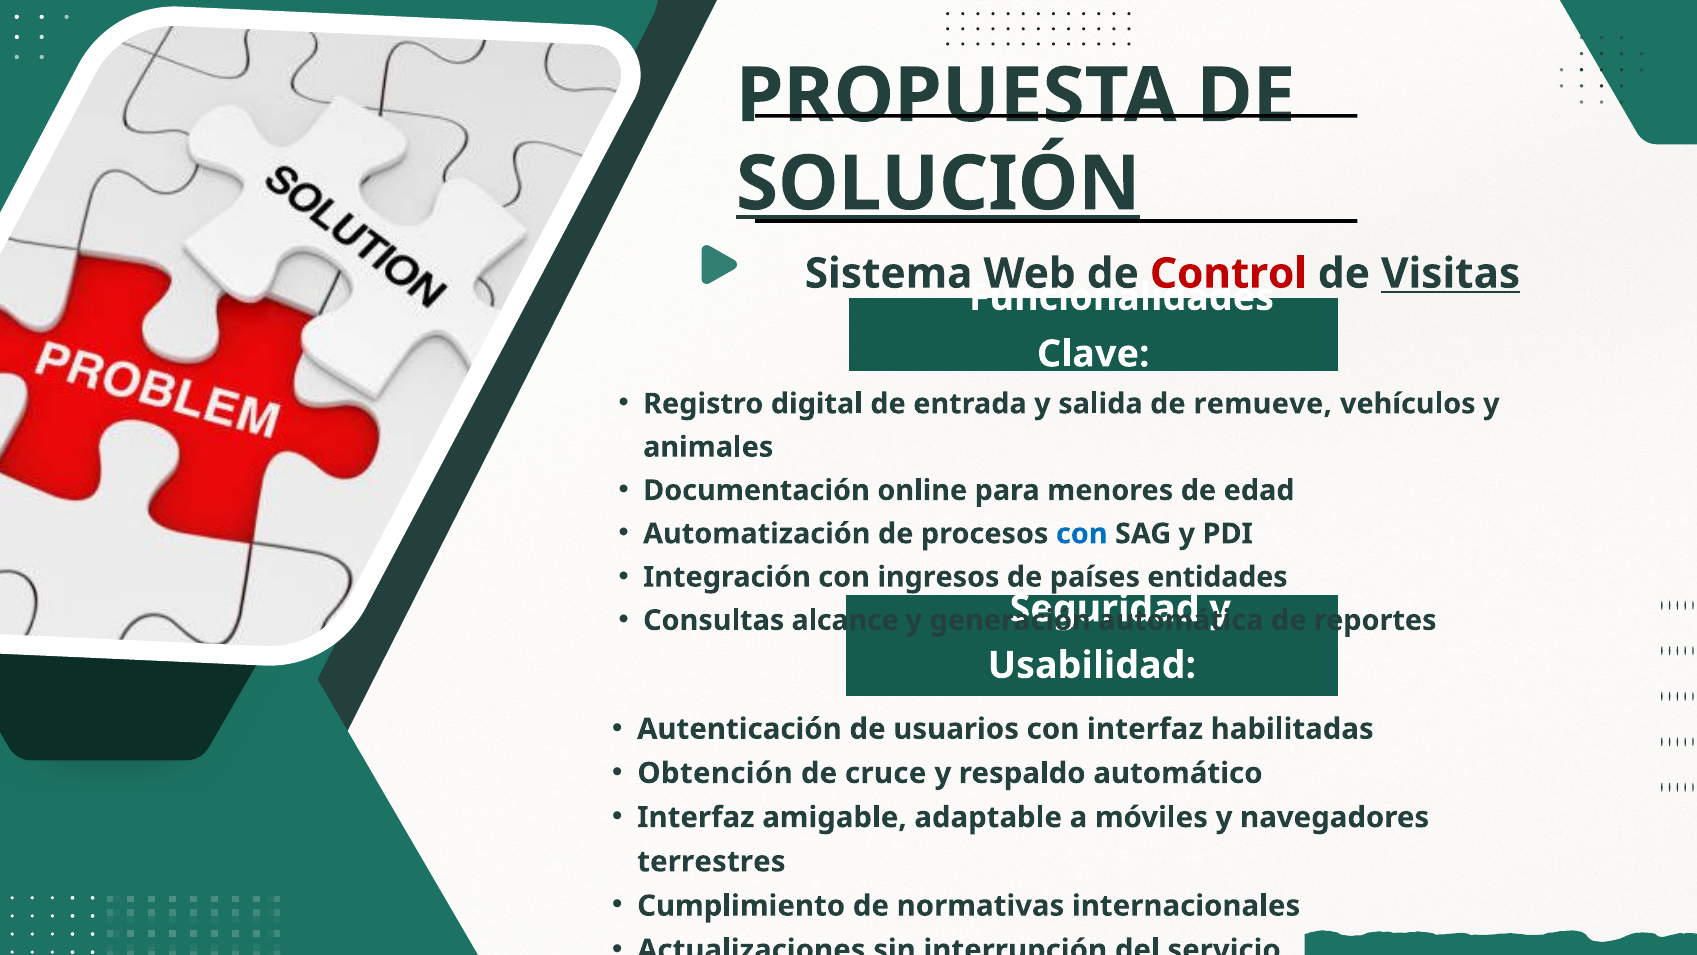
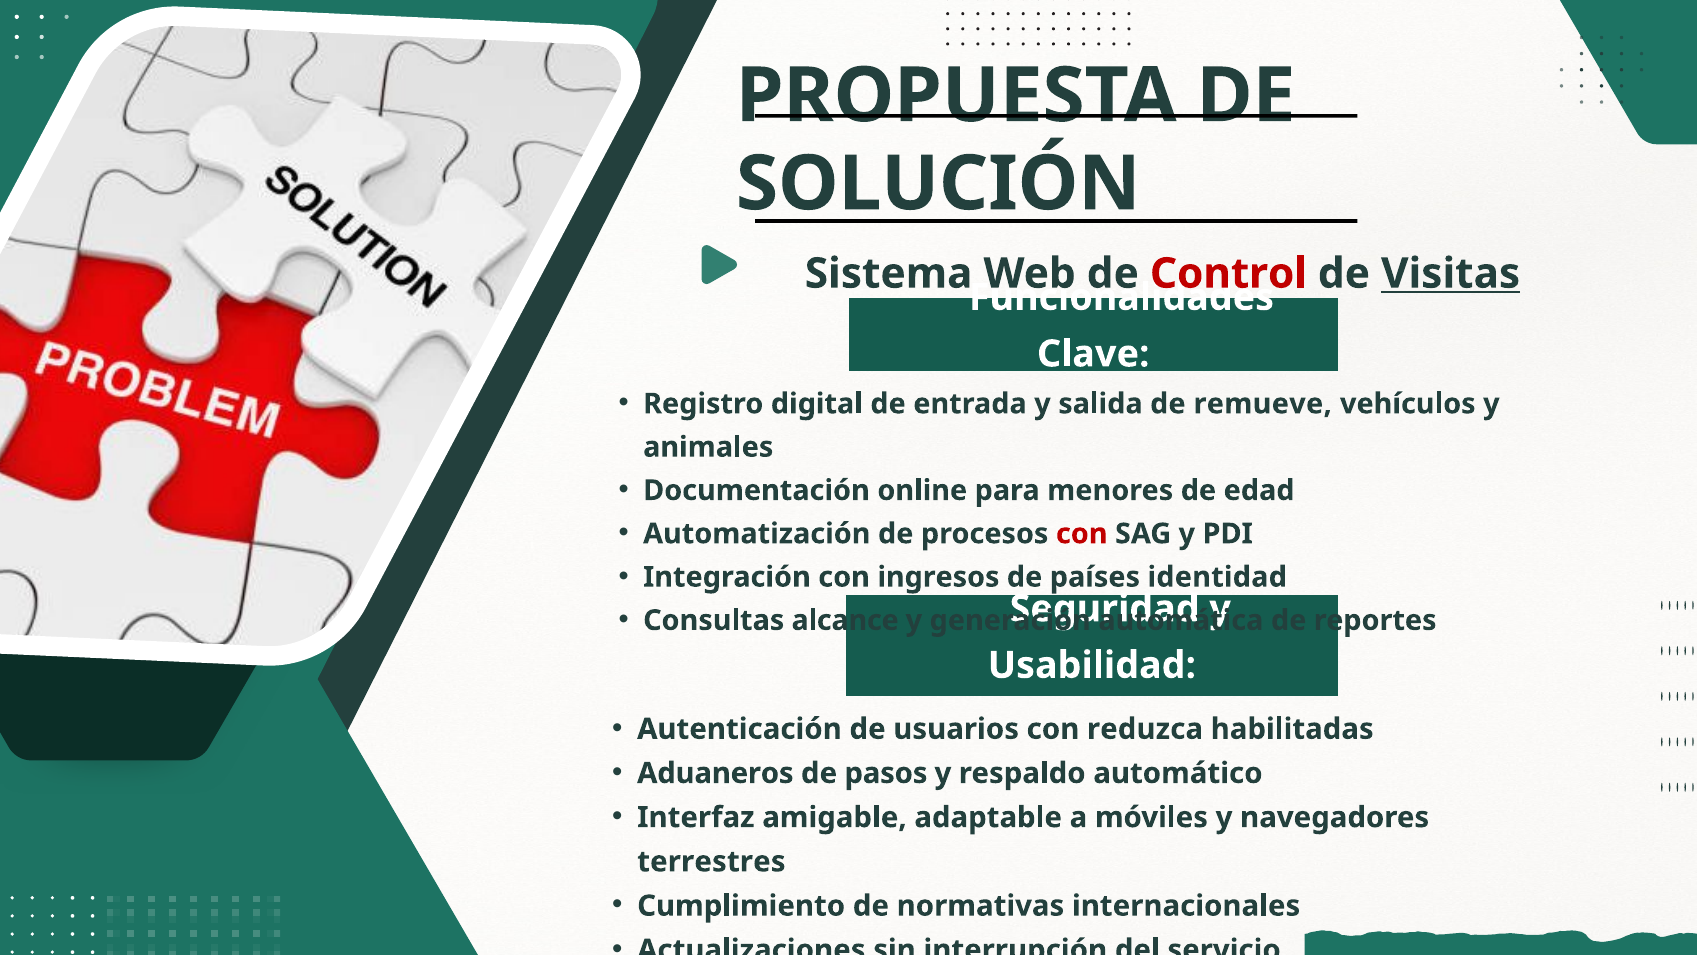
SOLUCIÓN underline: present -> none (938, 184)
con colour: blue -> red (1082, 534)
entidades: entidades -> identidad (1217, 577)
con interfaz: interfaz -> reduzca (1145, 729)
Obtención: Obtención -> Aduaneros (715, 773)
cruce: cruce -> pasos (886, 773)
